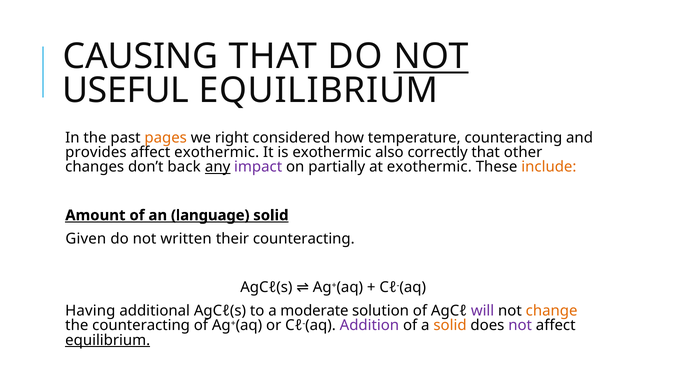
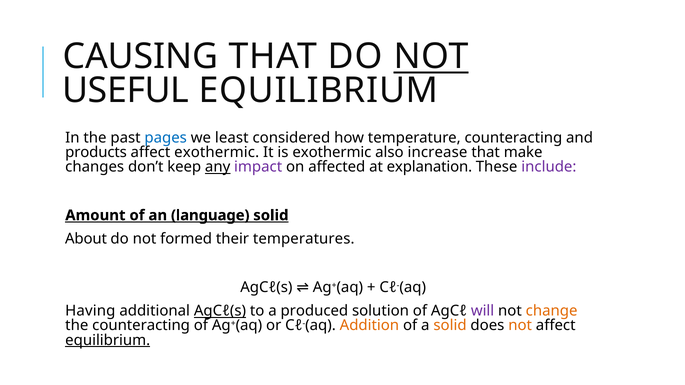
pages colour: orange -> blue (166, 138)
right: right -> least (232, 138)
provides: provides -> products (96, 152)
correctly: correctly -> increase (437, 152)
other: other -> make (523, 152)
back: back -> keep (184, 167)
partially: partially -> affected (337, 167)
at exothermic: exothermic -> explanation (429, 167)
include colour: orange -> purple (549, 167)
Given: Given -> About (86, 239)
written: written -> formed (186, 239)
their counteracting: counteracting -> temperatures (304, 239)
AgCℓ(s underline: none -> present (220, 311)
moderate: moderate -> produced (314, 311)
Addition colour: purple -> orange (369, 326)
not colour: purple -> orange (520, 326)
